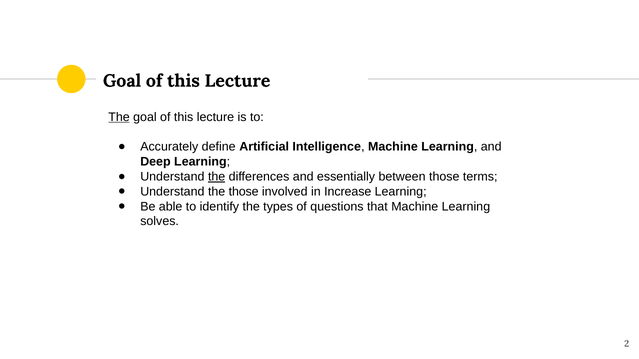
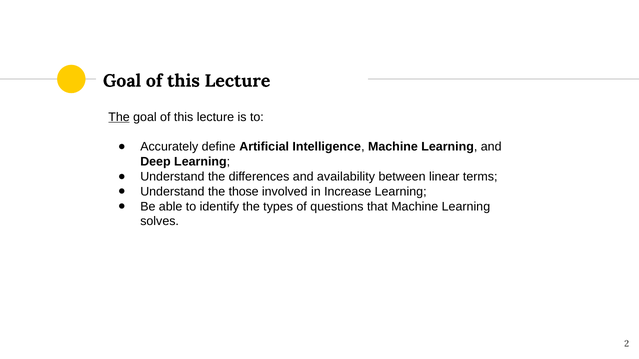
the underline: present -> none (217, 177)
essentially: essentially -> availability (346, 177)
between those: those -> linear (444, 177)
